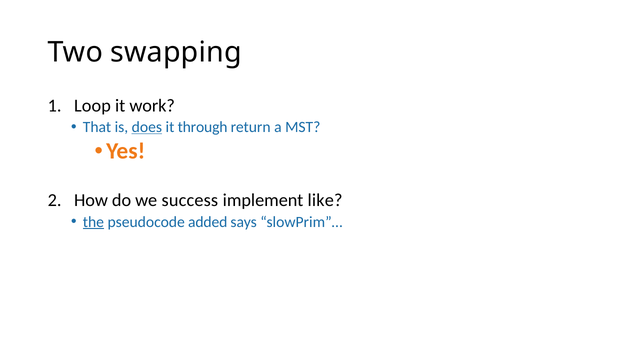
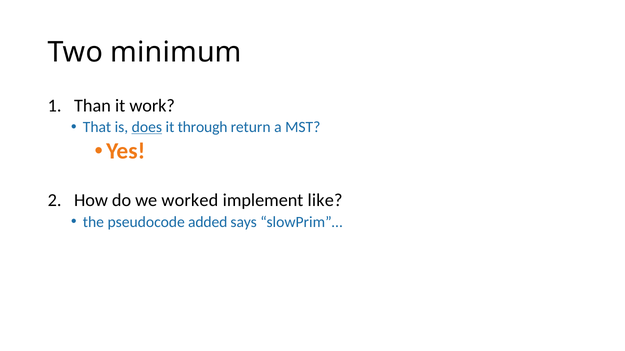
swapping: swapping -> minimum (176, 53)
Loop: Loop -> Than (92, 106)
success: success -> worked (190, 201)
the underline: present -> none (93, 222)
